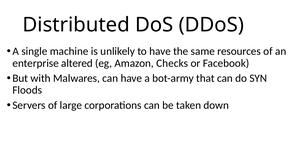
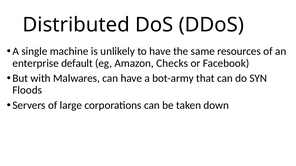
altered: altered -> default (77, 63)
